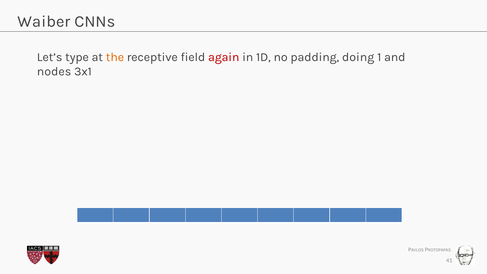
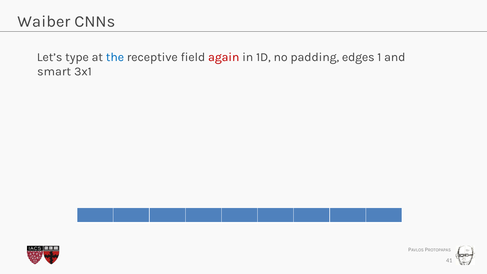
the colour: orange -> blue (115, 57)
doing: doing -> edges (358, 57)
nodes: nodes -> smart (54, 72)
